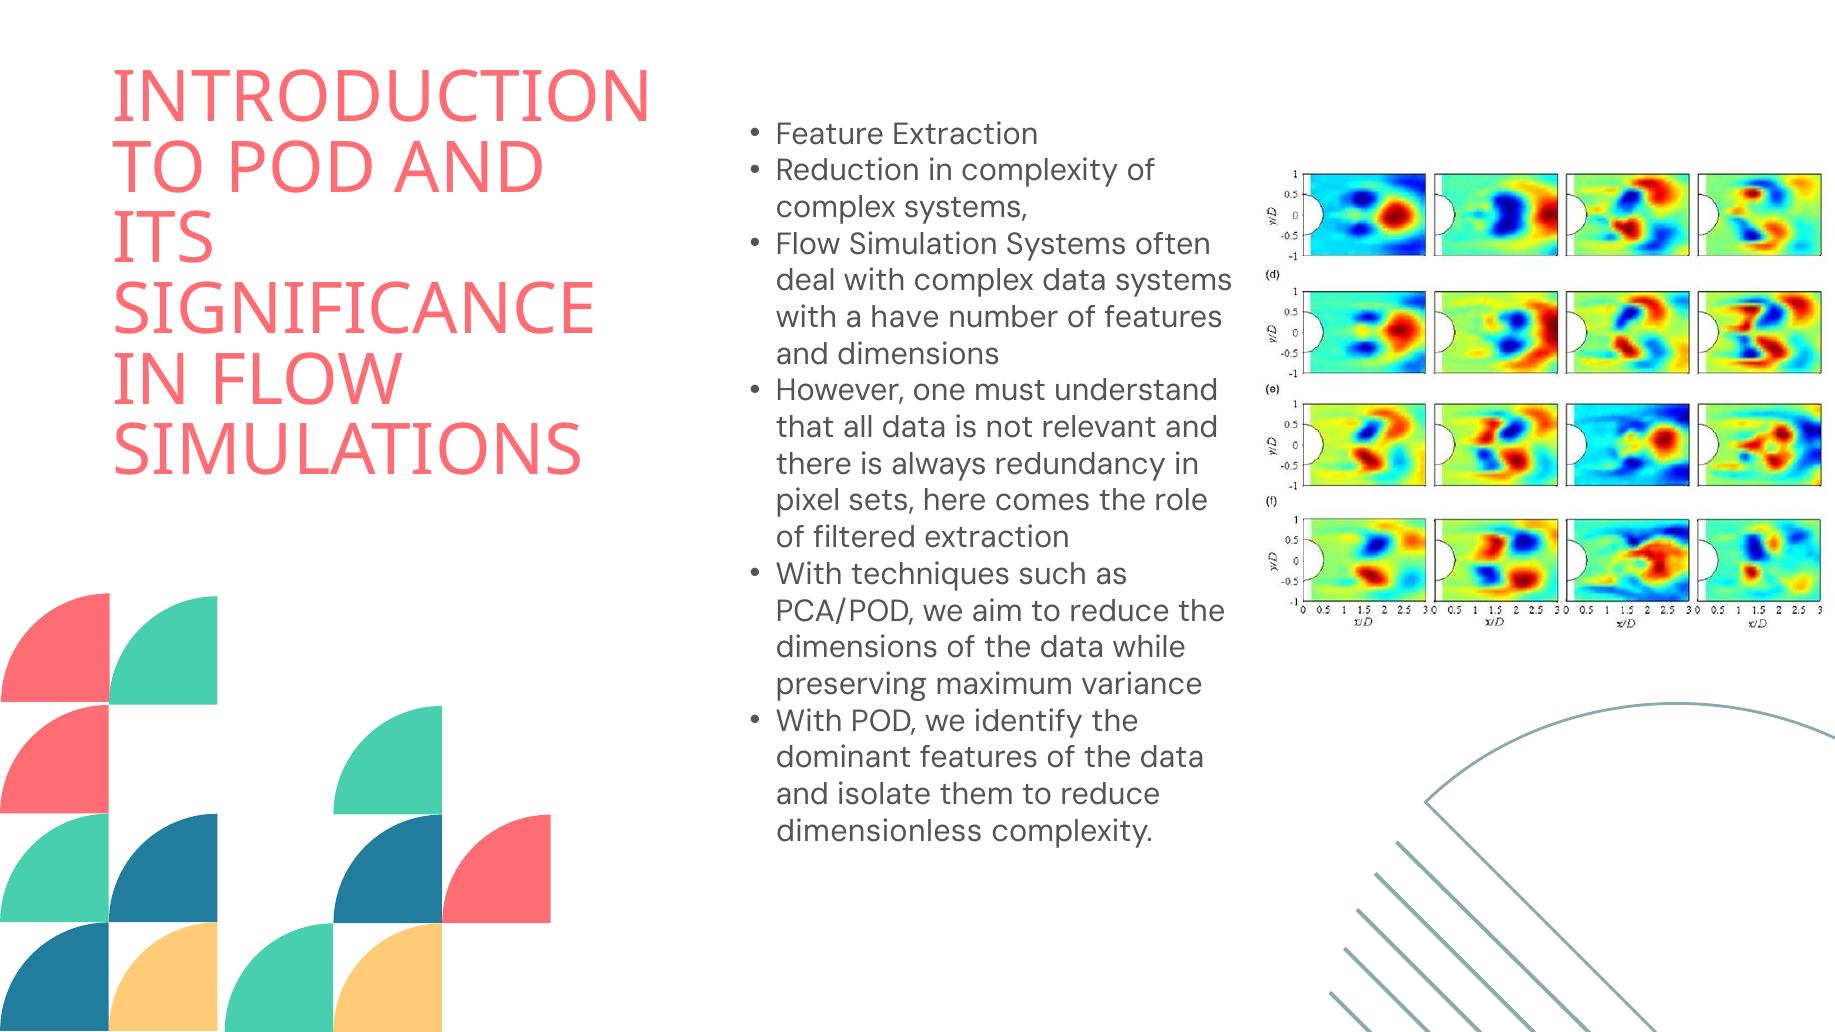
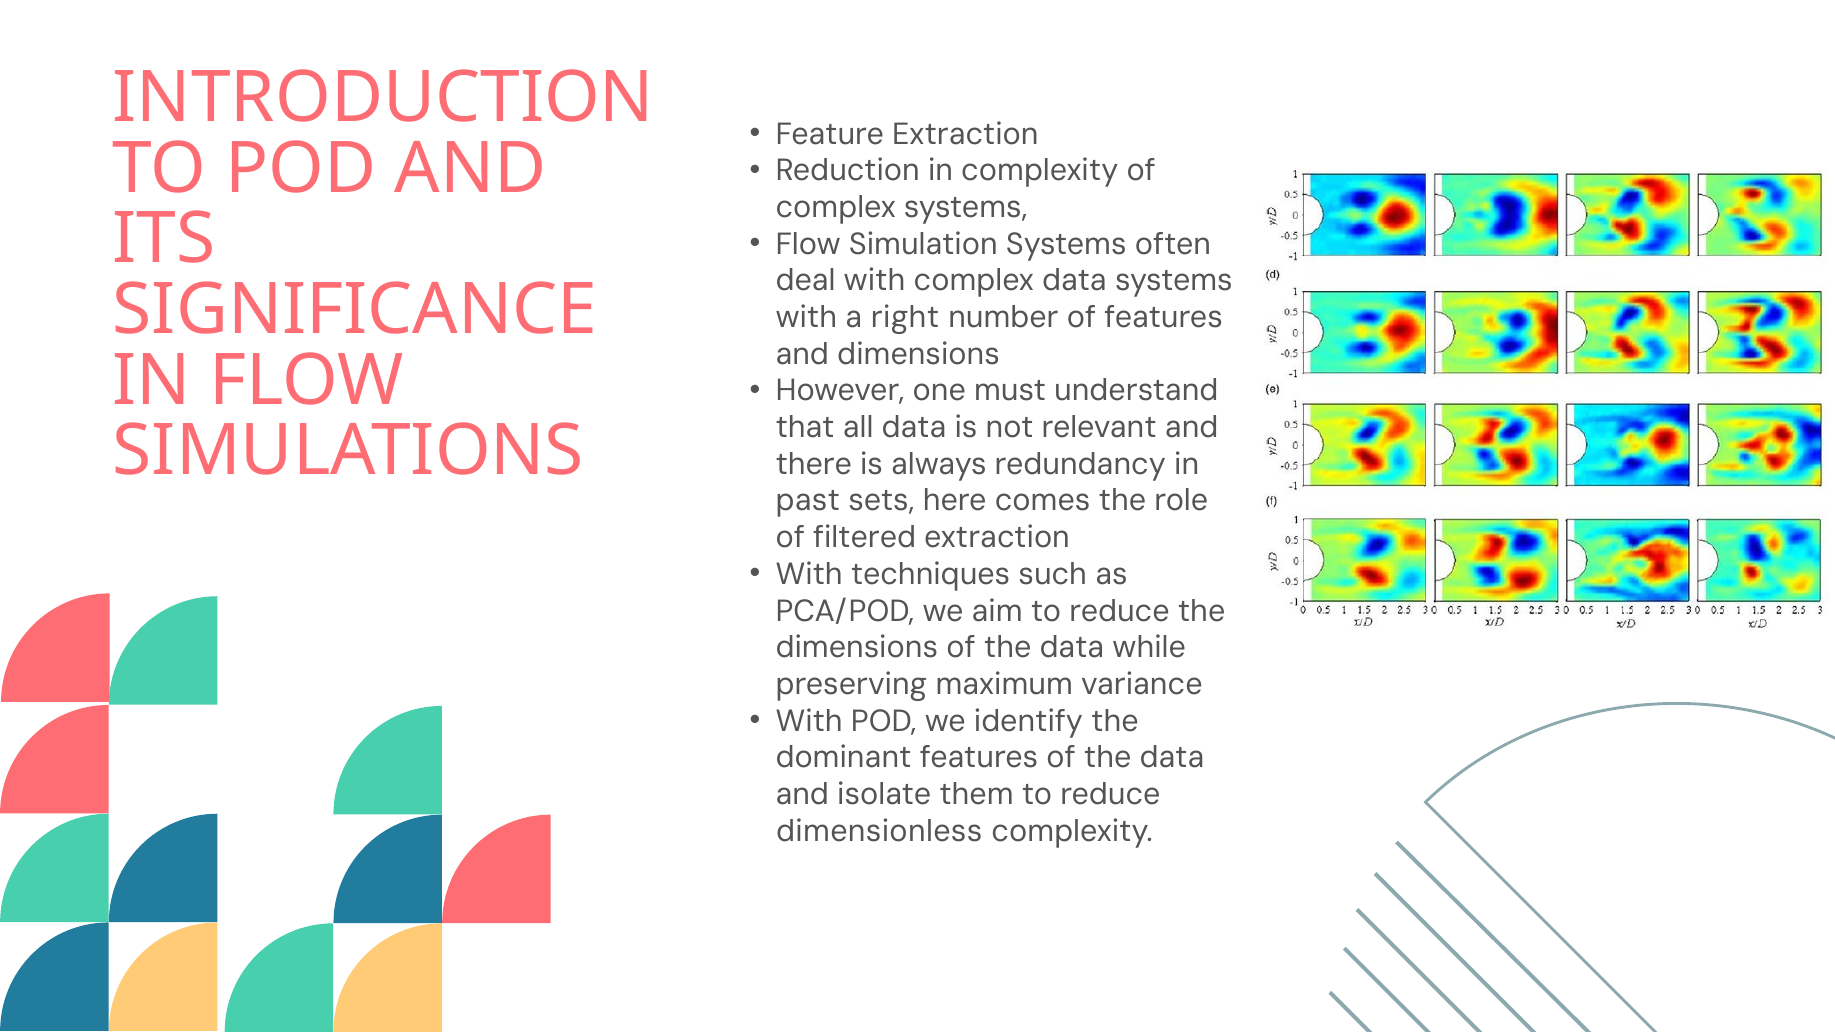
have: have -> right (905, 317)
pixel: pixel -> past (808, 501)
